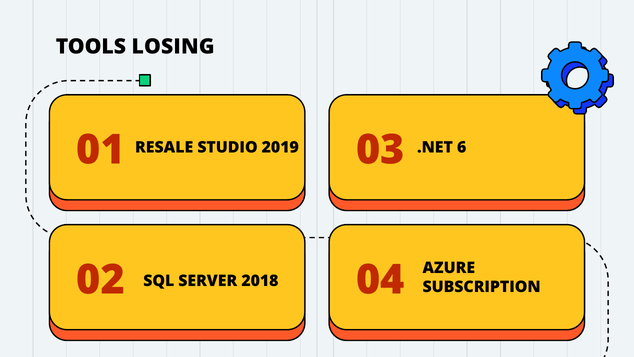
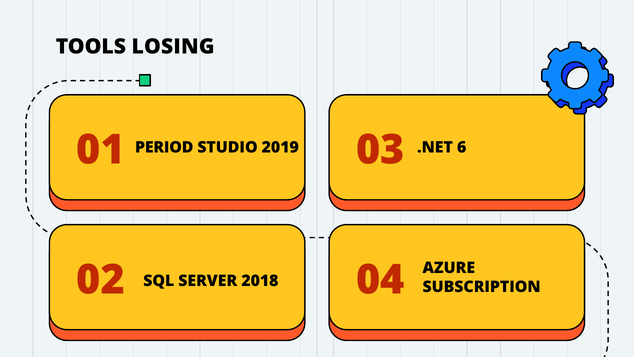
RESALE: RESALE -> PERIOD (164, 148)
